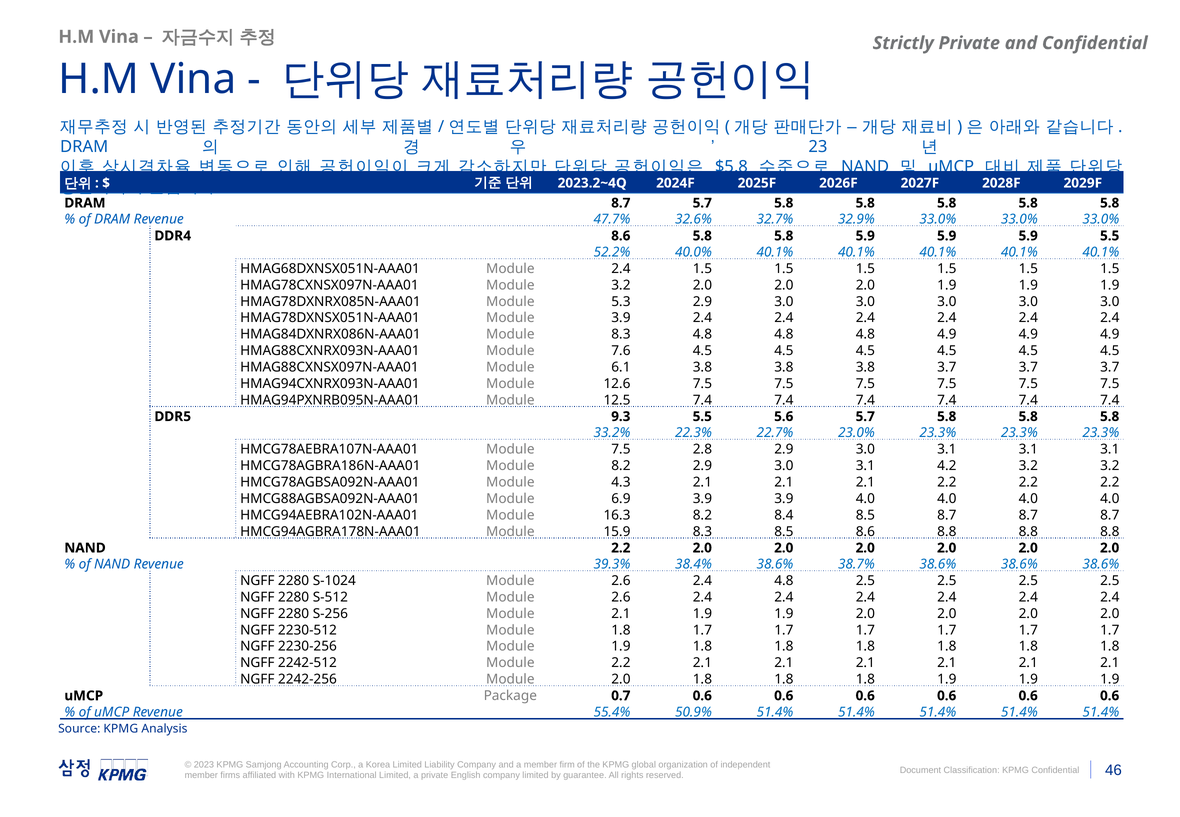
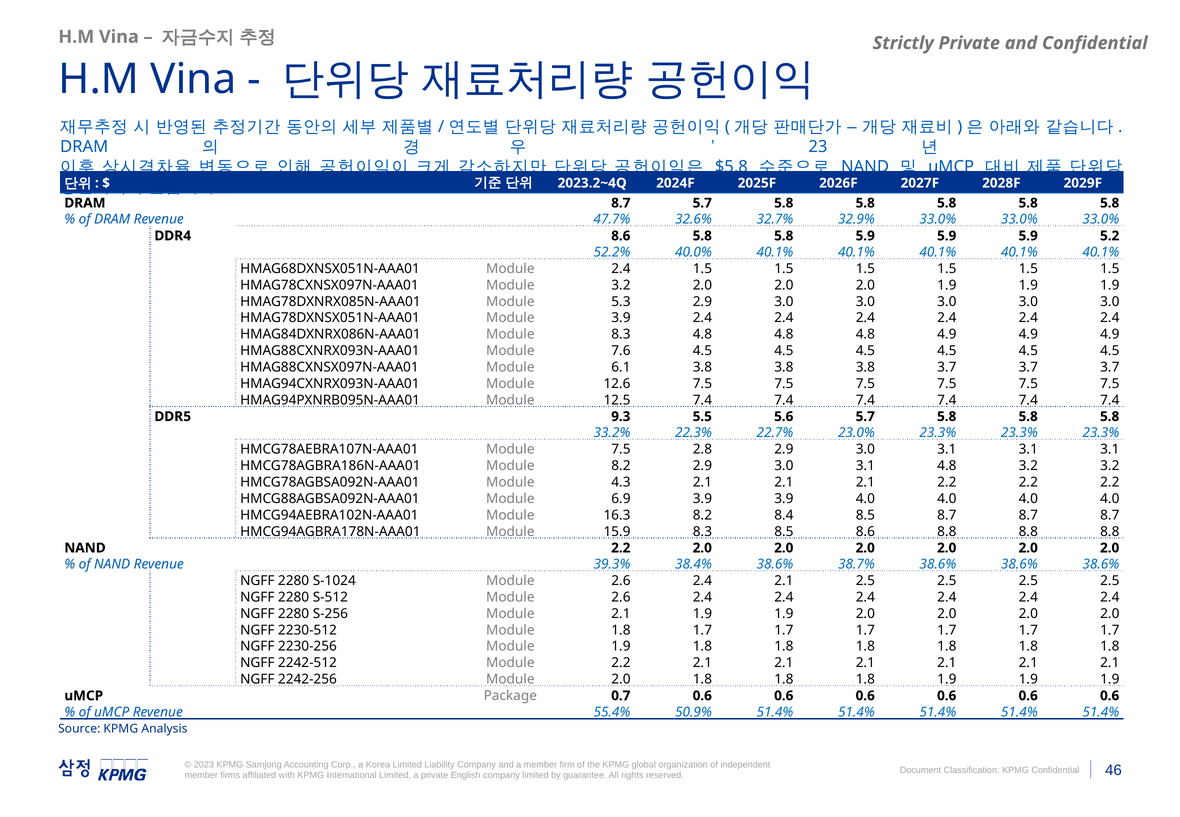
5.9 5.5: 5.5 -> 5.2 (1110, 236)
3.1 4.2: 4.2 -> 4.8 (947, 466)
2.4 4.8: 4.8 -> 2.1 (784, 581)
